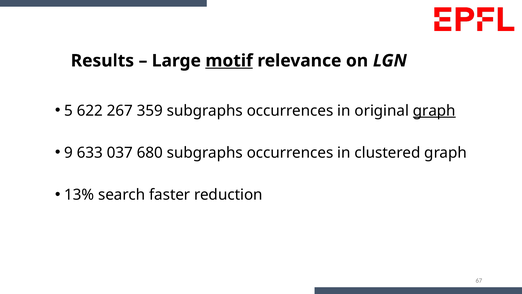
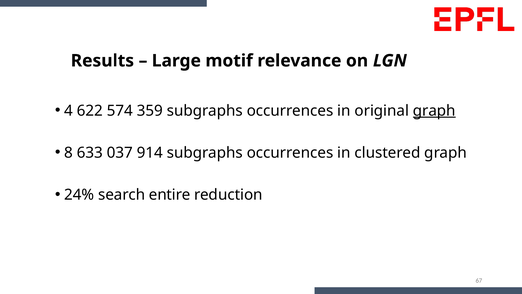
motif underline: present -> none (229, 61)
5: 5 -> 4 (69, 111)
267: 267 -> 574 (120, 111)
9: 9 -> 8 (69, 153)
680: 680 -> 914 (150, 153)
13%: 13% -> 24% (79, 195)
faster: faster -> entire (170, 195)
